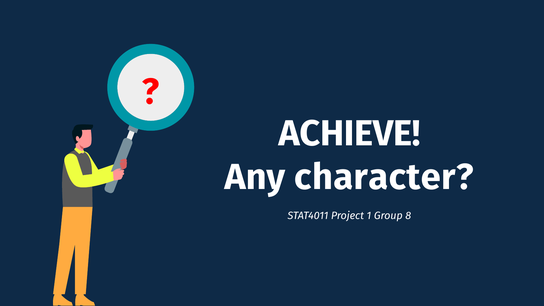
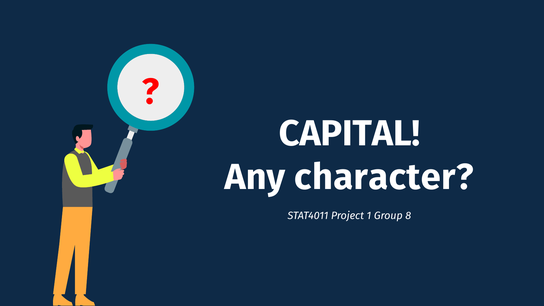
ACHIEVE: ACHIEVE -> CAPITAL (350, 134)
